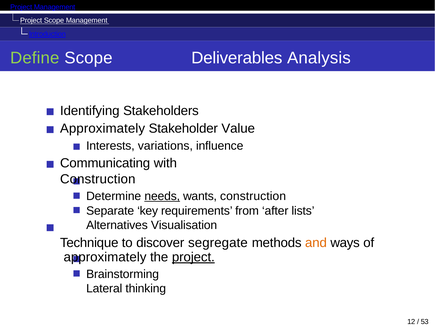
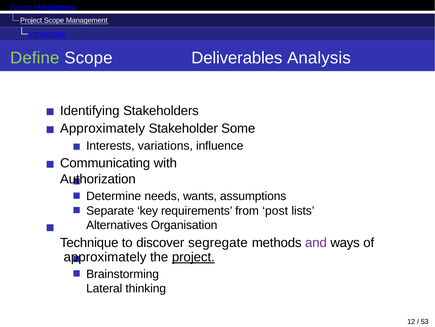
Value: Value -> Some (238, 128)
Construction: Construction -> Authorization (98, 179)
needs underline: present -> none (162, 196)
wants construction: construction -> assumptions (253, 196)
after: after -> post (275, 210)
Visualisation: Visualisation -> Organisation (184, 225)
and colour: orange -> purple (316, 242)
